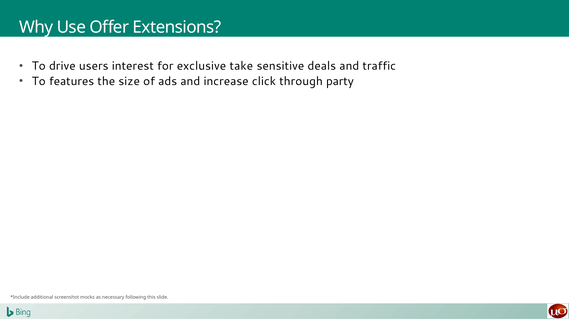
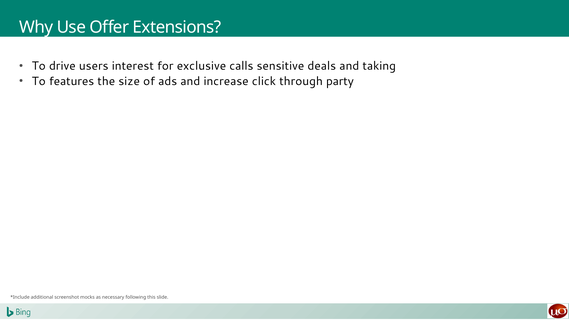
take: take -> calls (241, 66)
traffic: traffic -> taking (379, 66)
